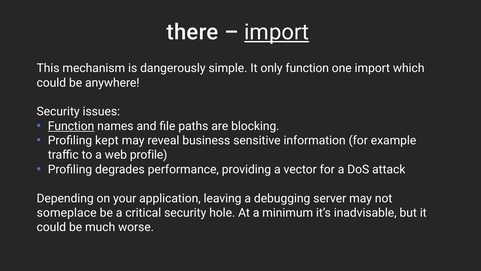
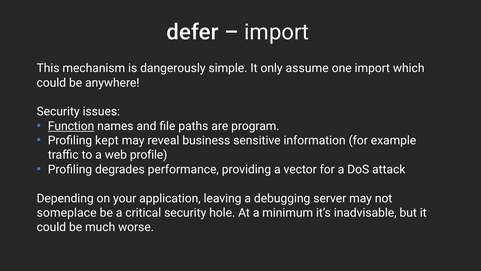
there: there -> defer (193, 32)
import underline: present -> none (277, 32)
only function: function -> assume (307, 68)
blocking: blocking -> program (255, 126)
